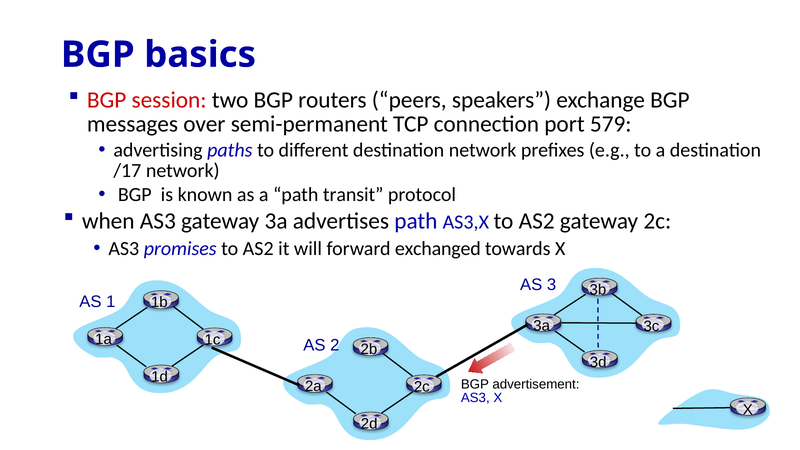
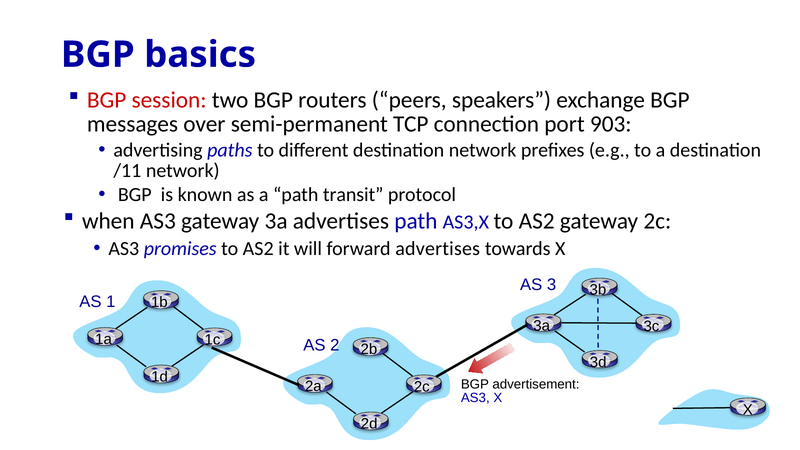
579: 579 -> 903 (611, 124)
/17: /17 -> /11 (127, 170)
forward exchanged: exchanged -> advertises (438, 249)
